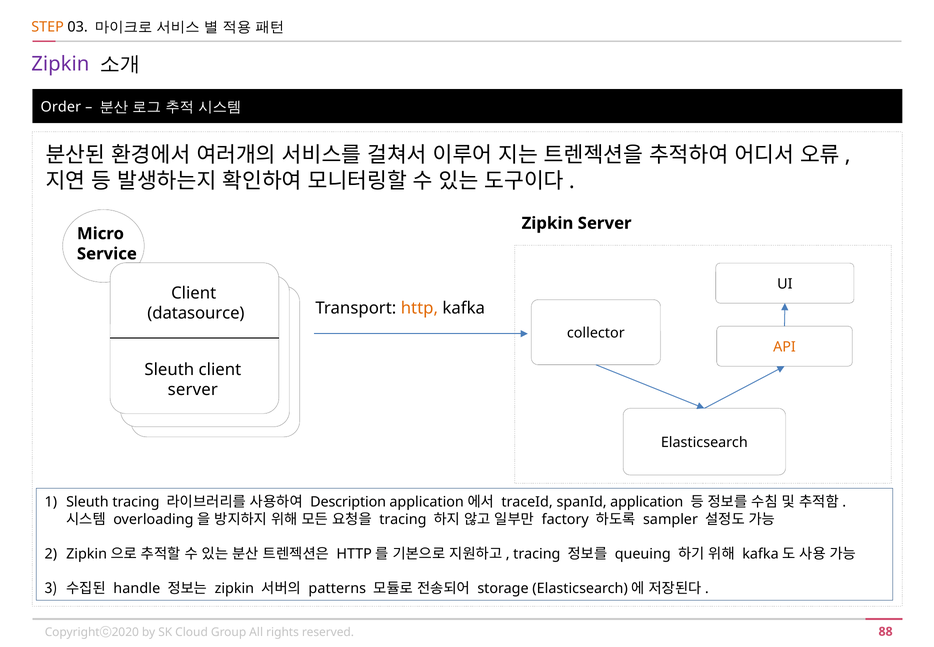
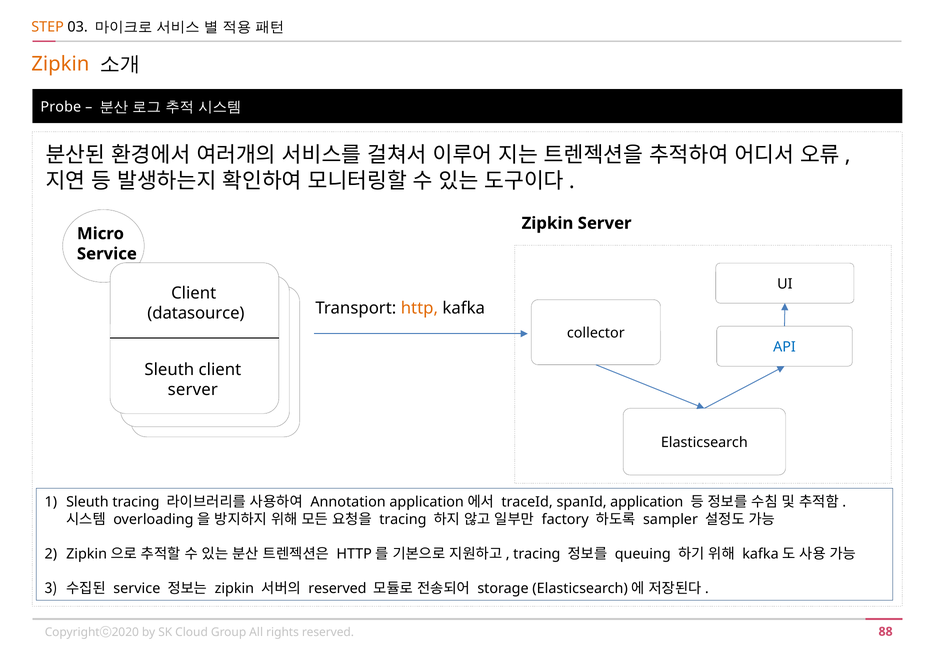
Zipkin colour: purple -> orange (60, 64)
Order: Order -> Probe (61, 107)
API colour: orange -> blue (784, 347)
Description: Description -> Annotation (348, 502)
handle: handle -> service (137, 588)
patterns: patterns -> reserved (337, 588)
